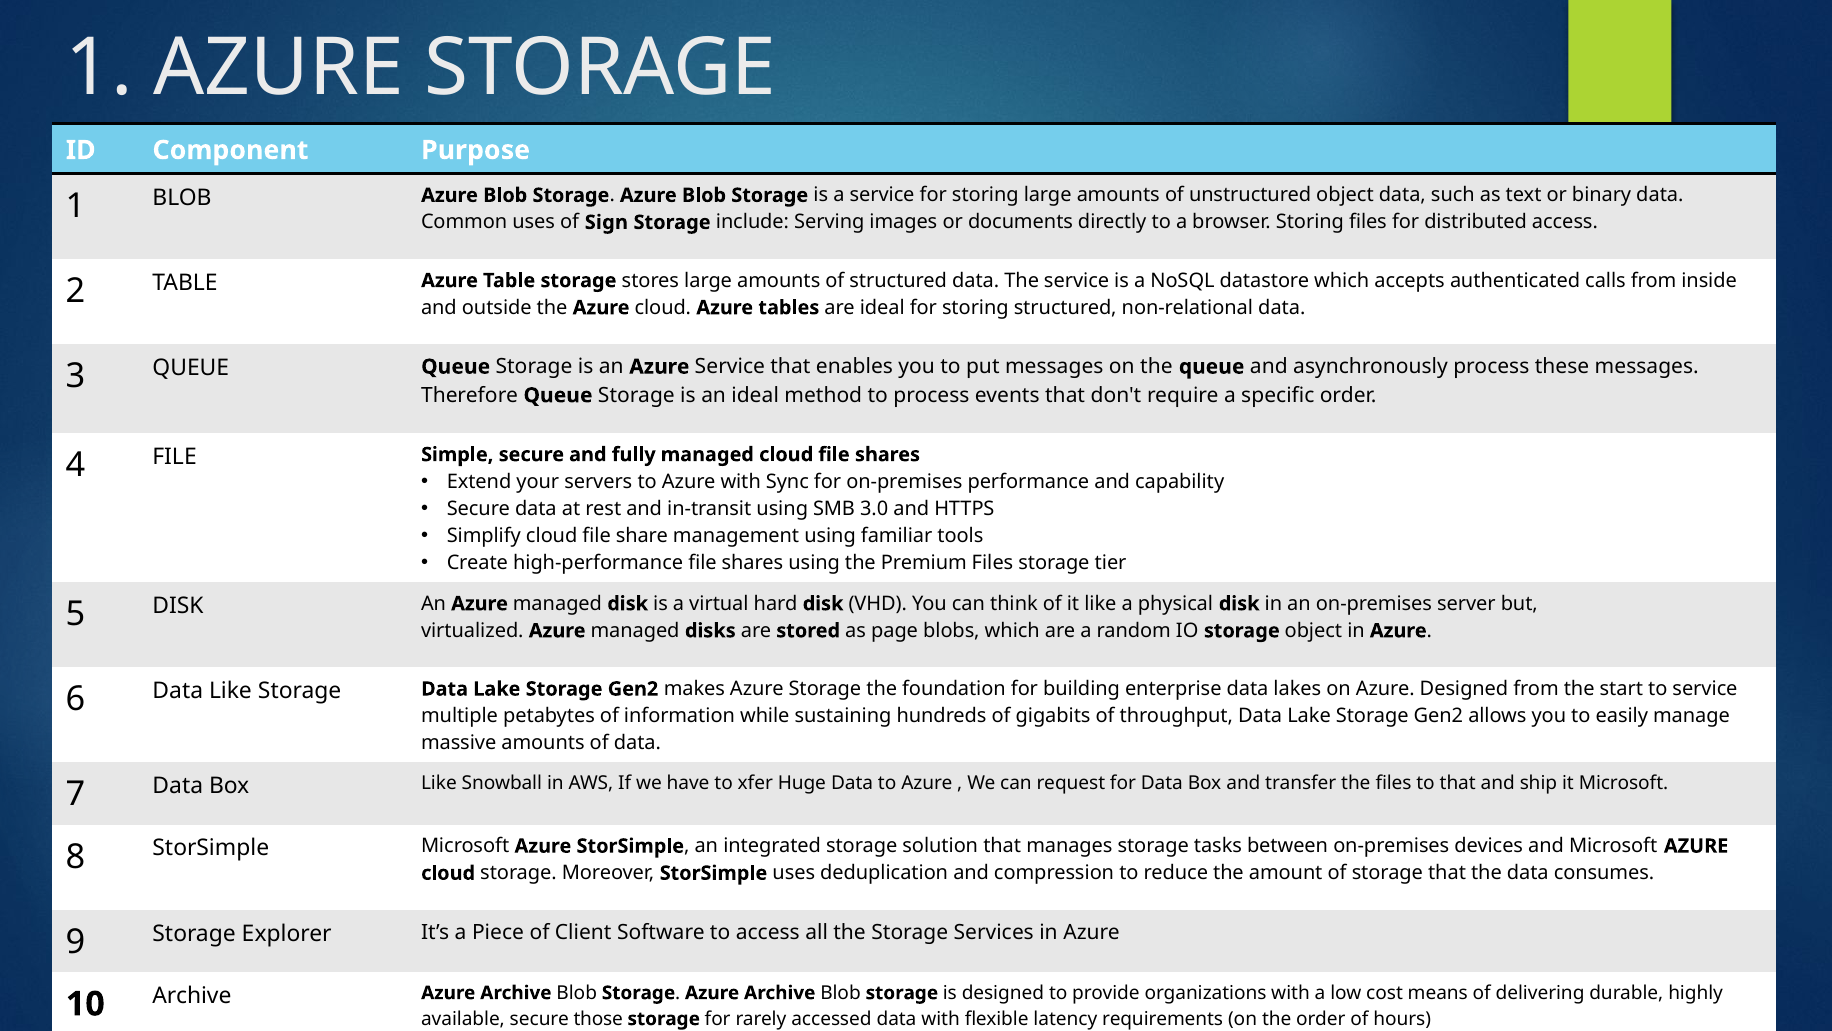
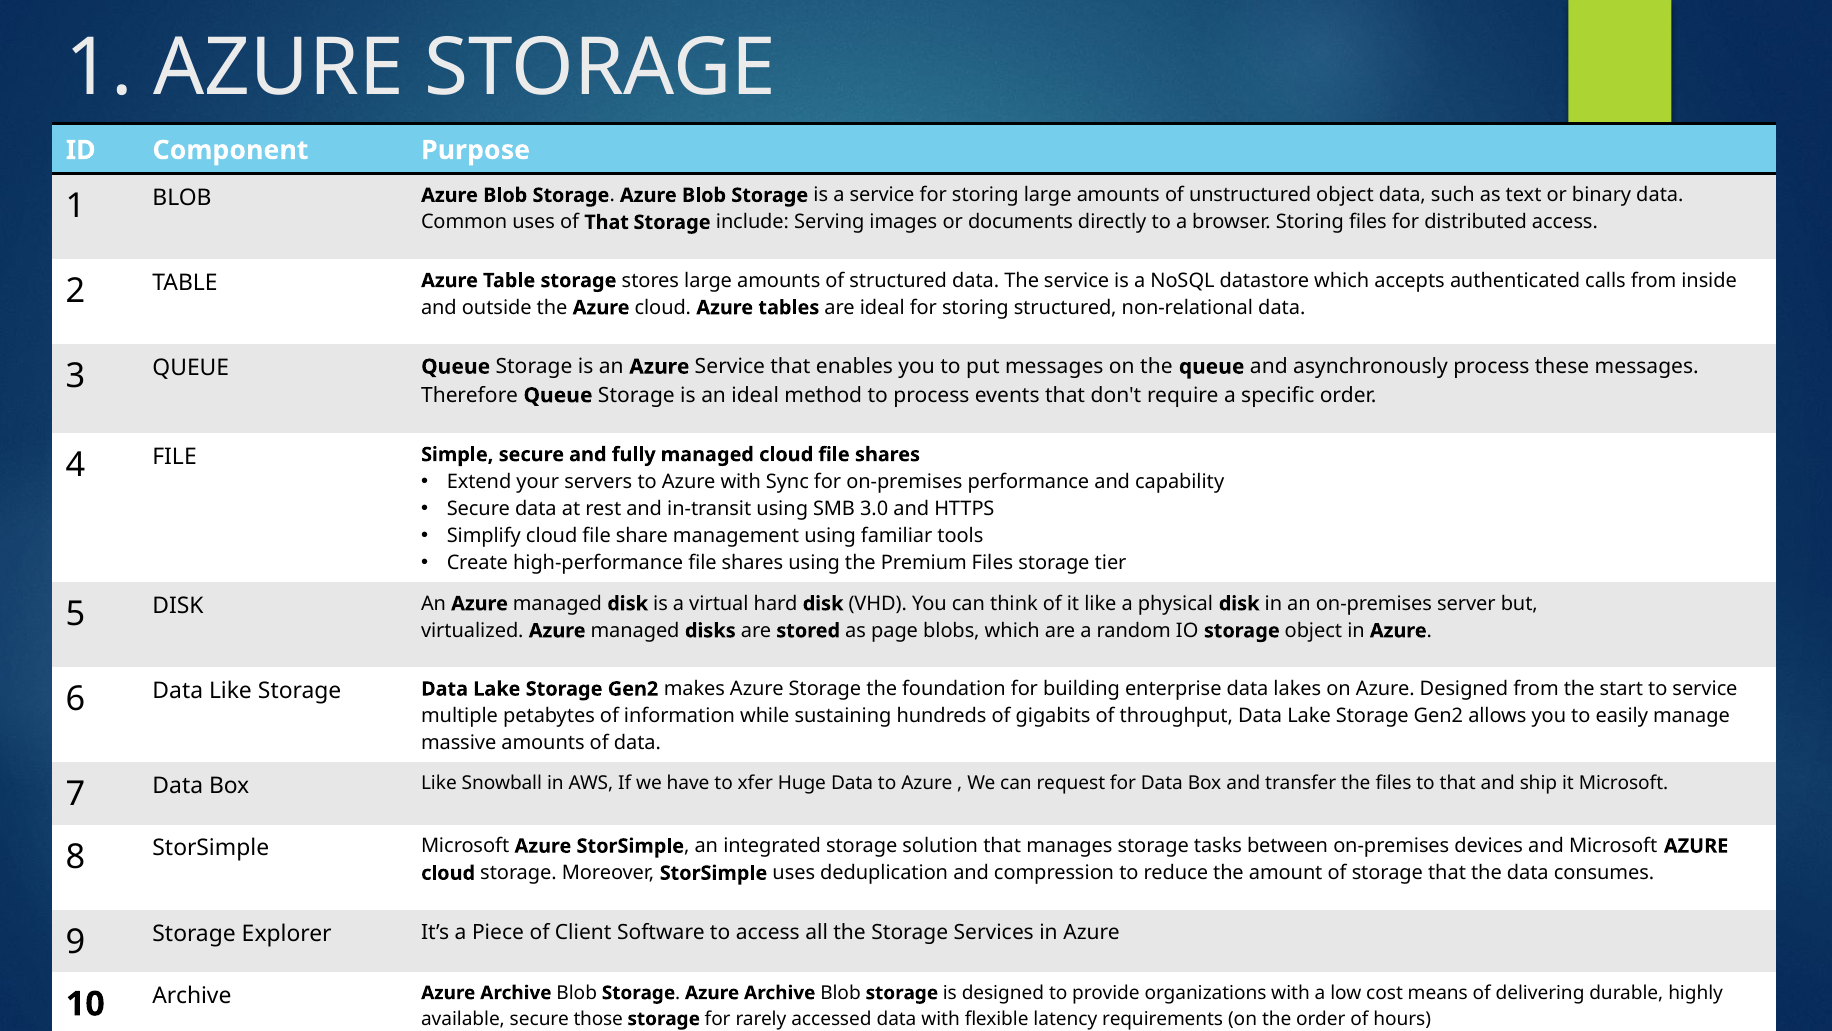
of Sign: Sign -> That (607, 222)
